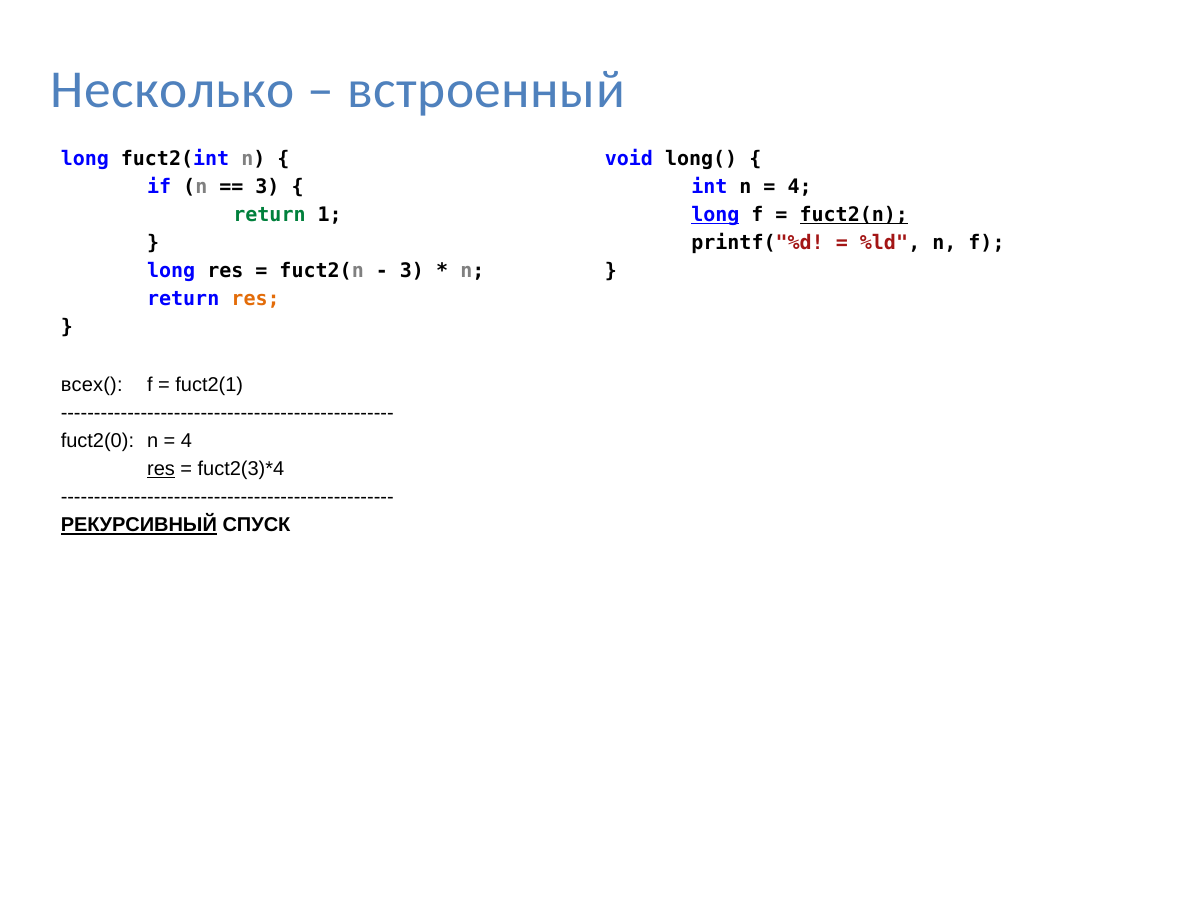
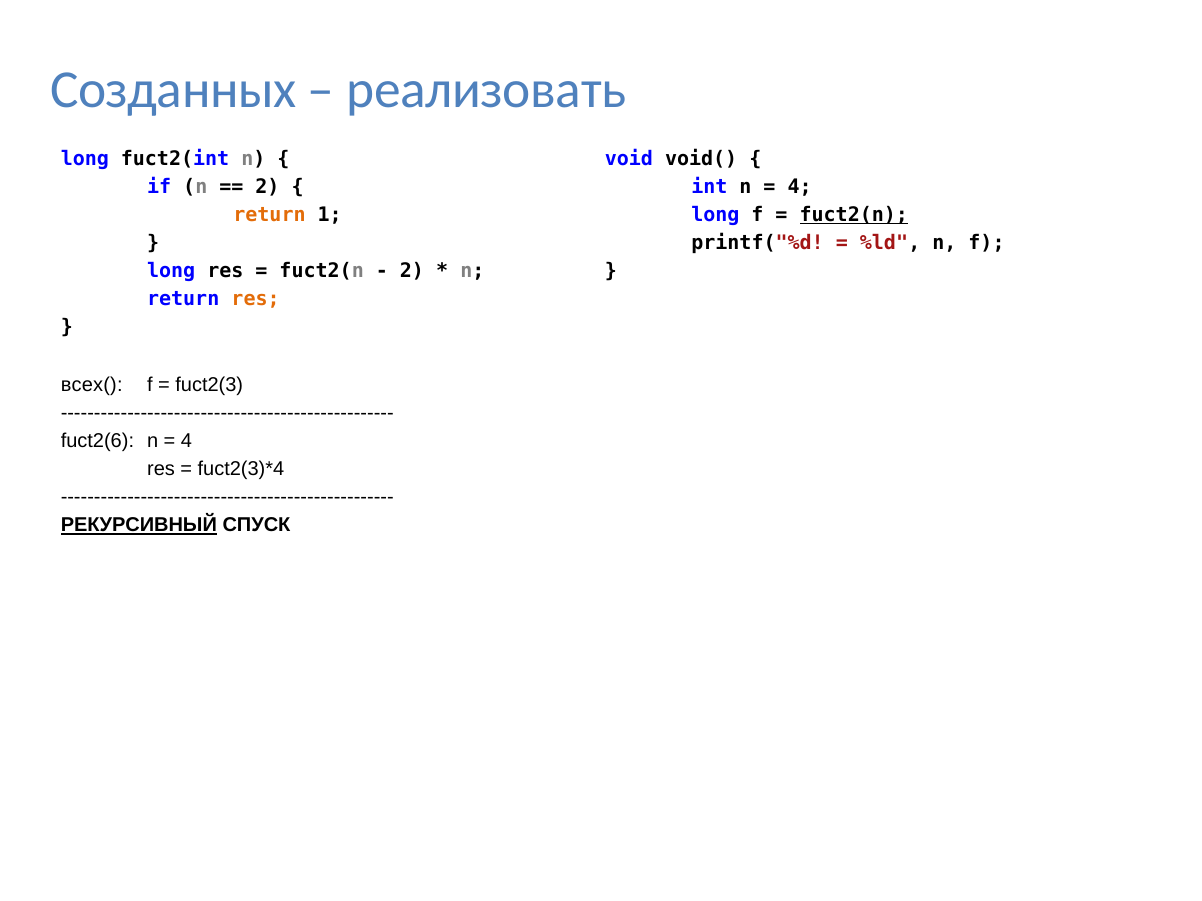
Несколько: Несколько -> Созданных (173, 90)
встроенный: встроенный -> реализовать (486, 90)
long(: long( -> void( (701, 159)
3: 3 -> 2 (267, 187)
return colour: green -> orange (269, 215)
long underline: present -> none (715, 215)
3: 3 -> 2 (412, 271)
fuct2(1: fuct2(1 -> fuct2(3 (209, 385)
fuct2(0: fuct2(0 -> fuct2(6 (97, 441)
res underline: present -> none (161, 470)
